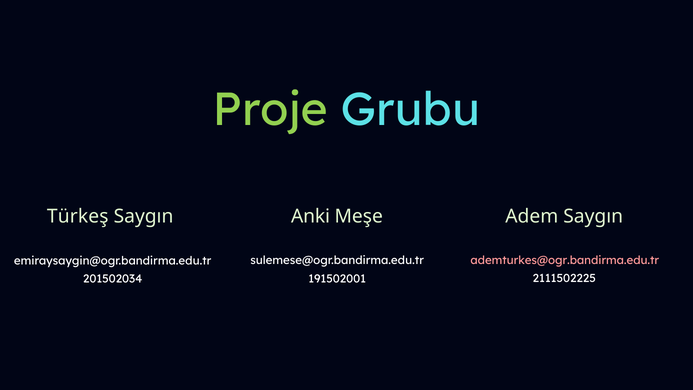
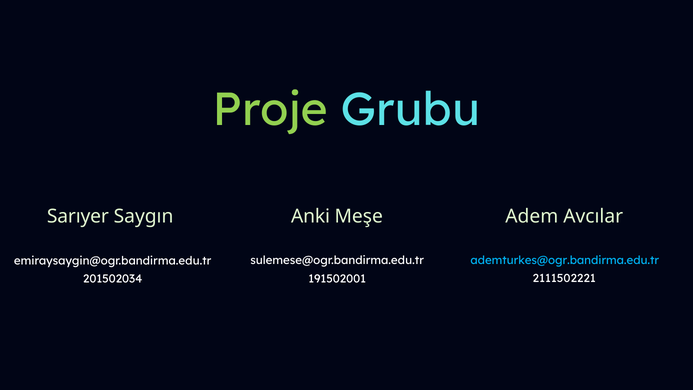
Türkeş: Türkeş -> Sarıyer (78, 217)
Adem Saygın: Saygın -> Avcılar (593, 216)
ademturkes@ogr.bandirma.edu.tr colour: pink -> light blue (565, 260)
2111502225: 2111502225 -> 2111502221 (564, 278)
